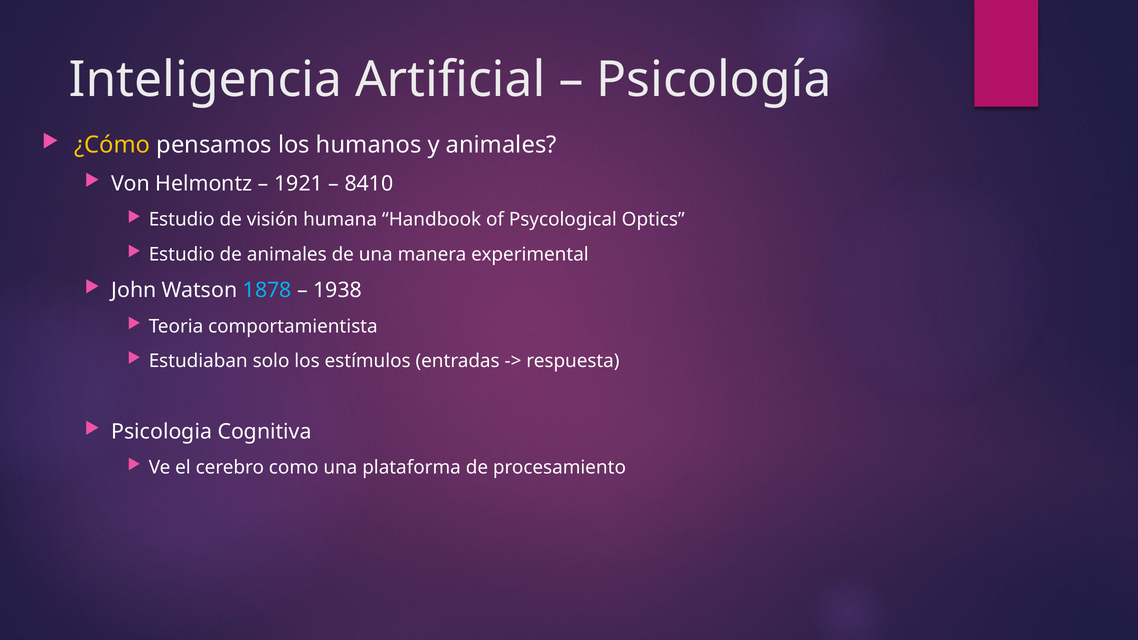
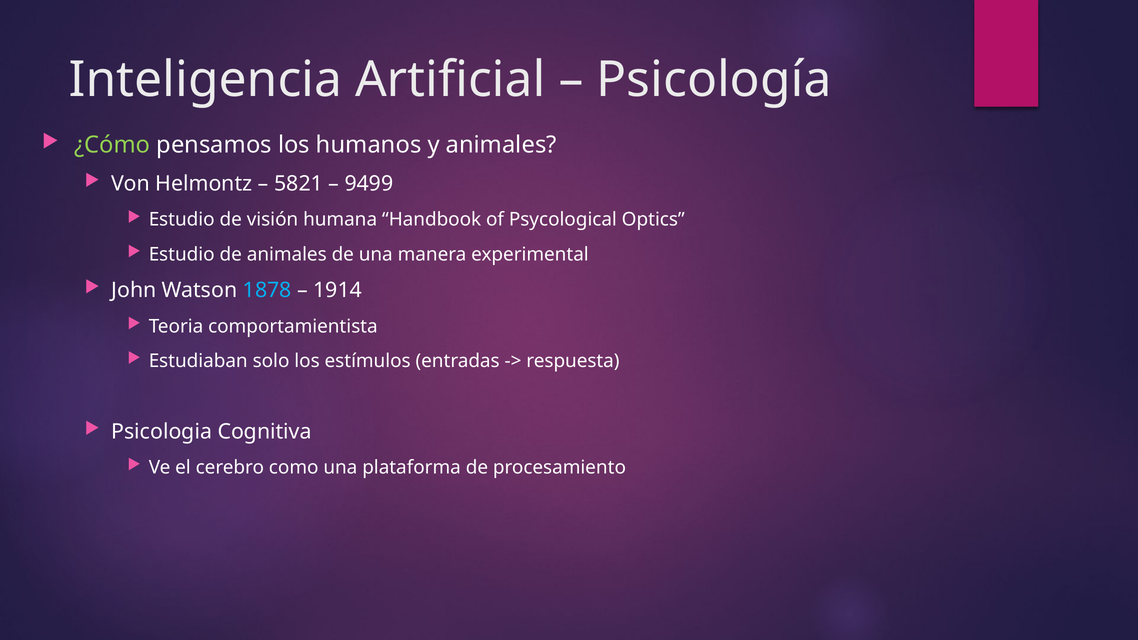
¿Cómo colour: yellow -> light green (112, 145)
1921: 1921 -> 5821 (299, 184)
8410: 8410 -> 9499 (369, 184)
1938: 1938 -> 1914 (338, 291)
